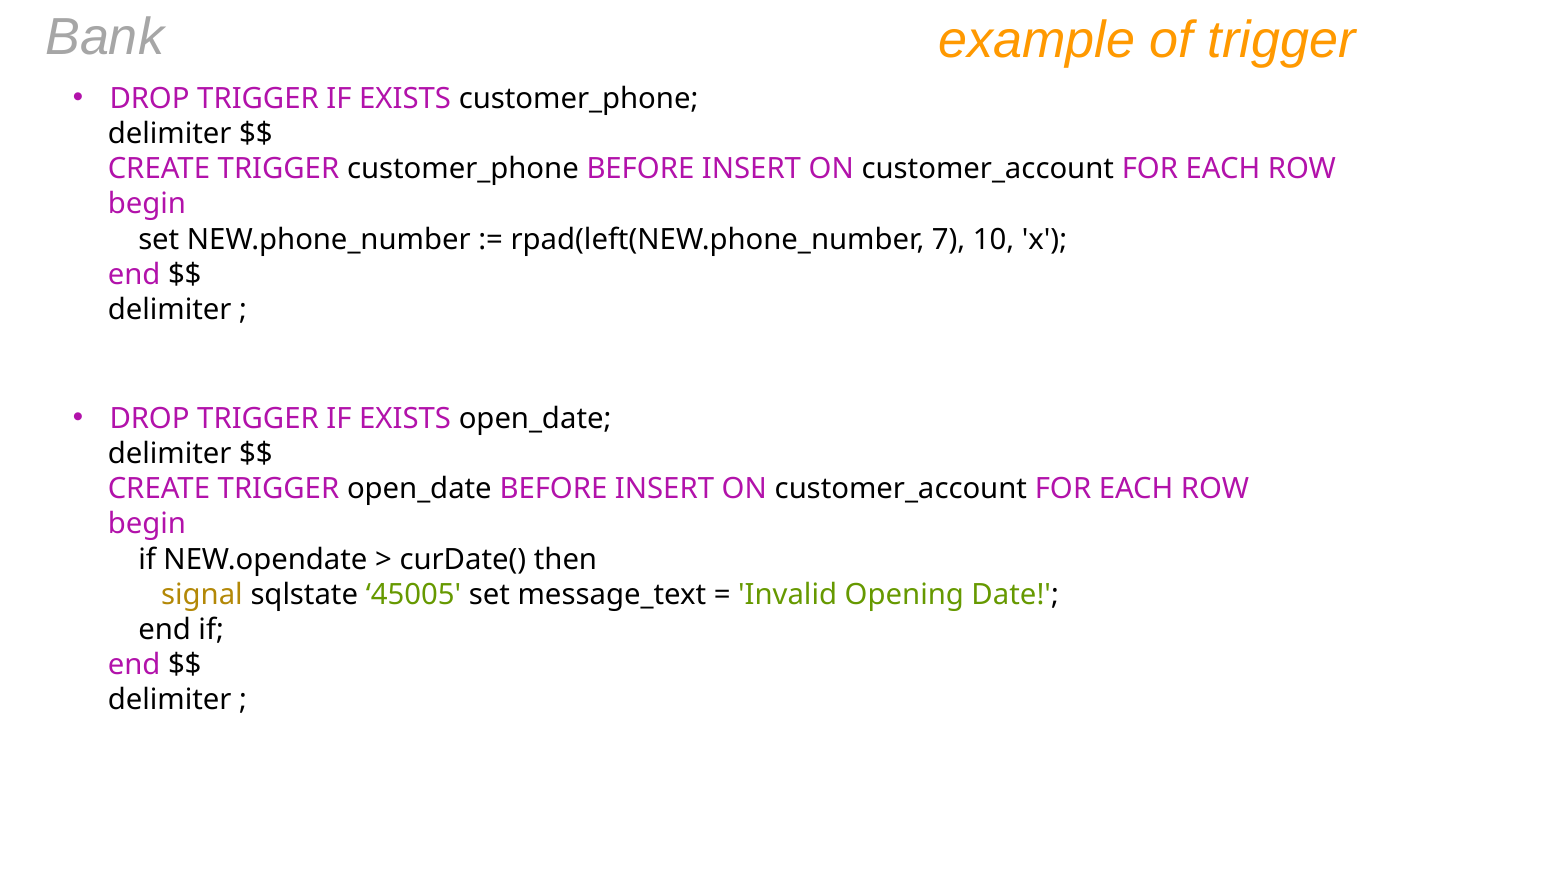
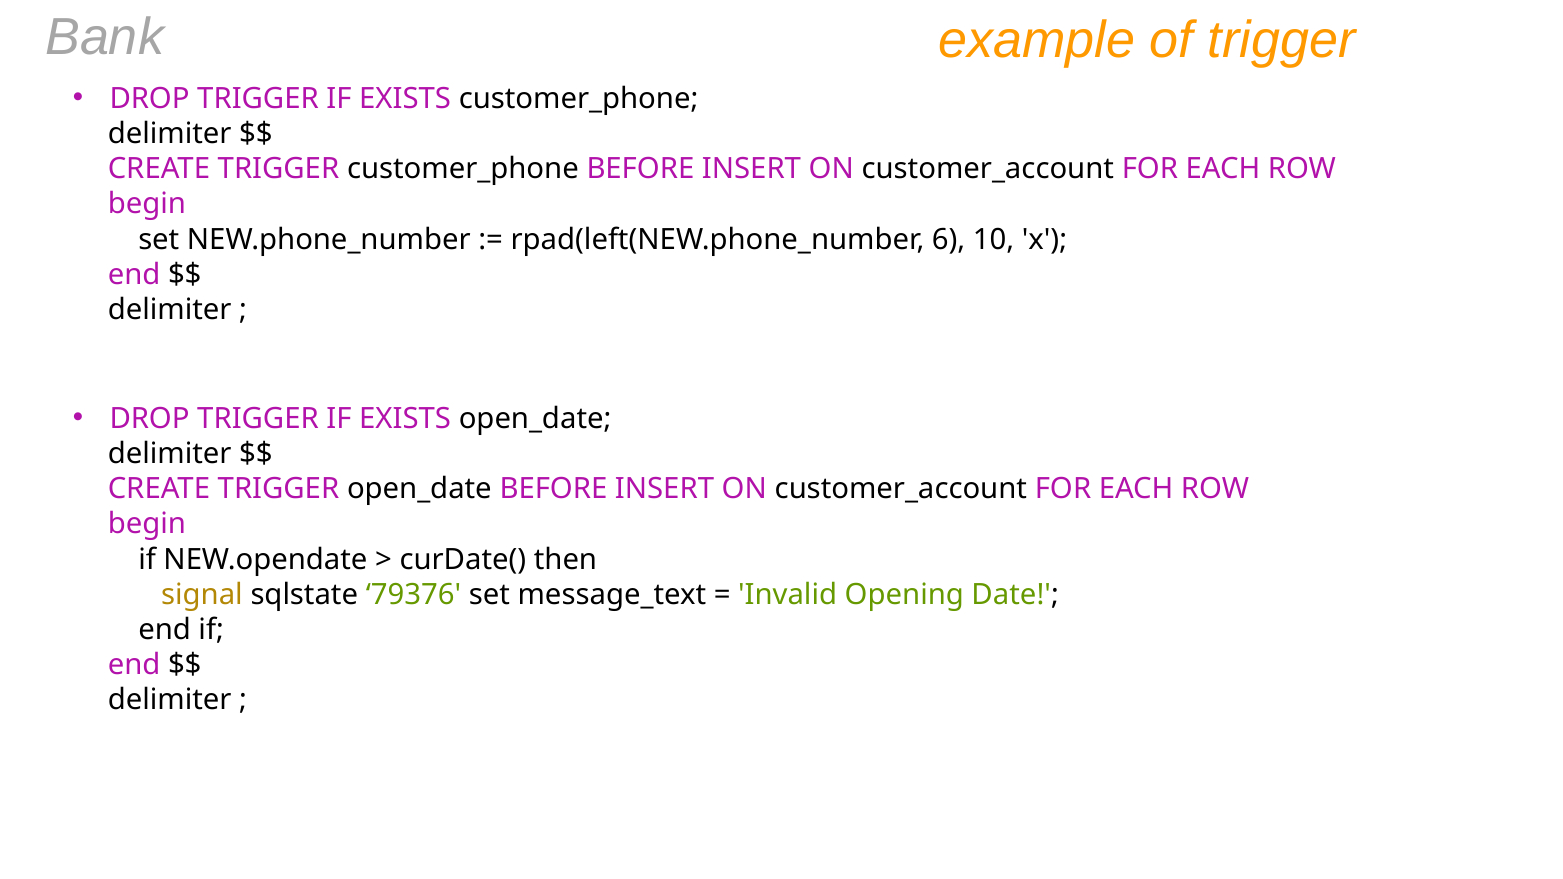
7: 7 -> 6 (949, 239)
45005: 45005 -> 79376 (413, 595)
